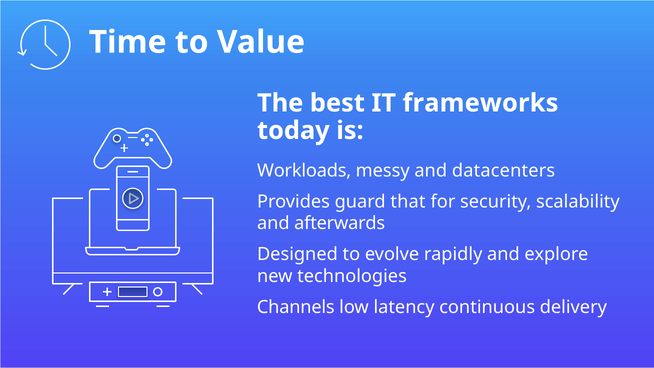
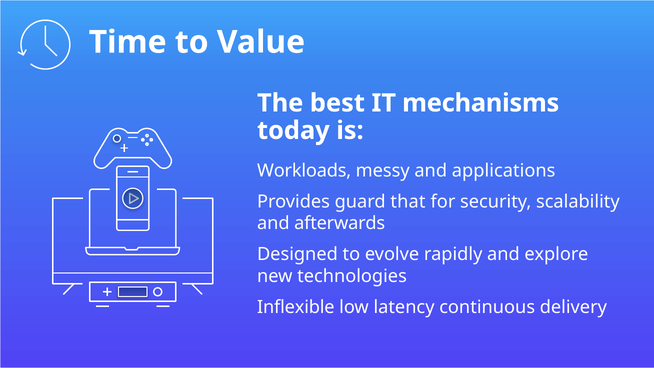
frameworks: frameworks -> mechanisms (481, 103)
datacenters: datacenters -> applications (504, 171)
Channels: Channels -> Inflexible (296, 307)
